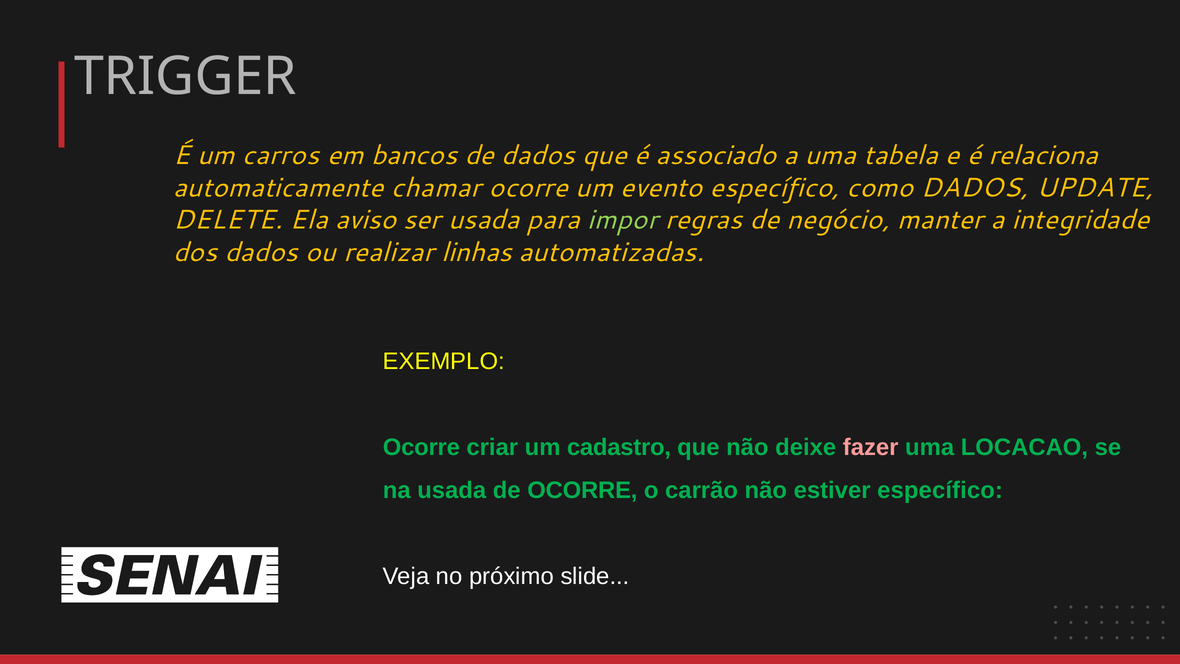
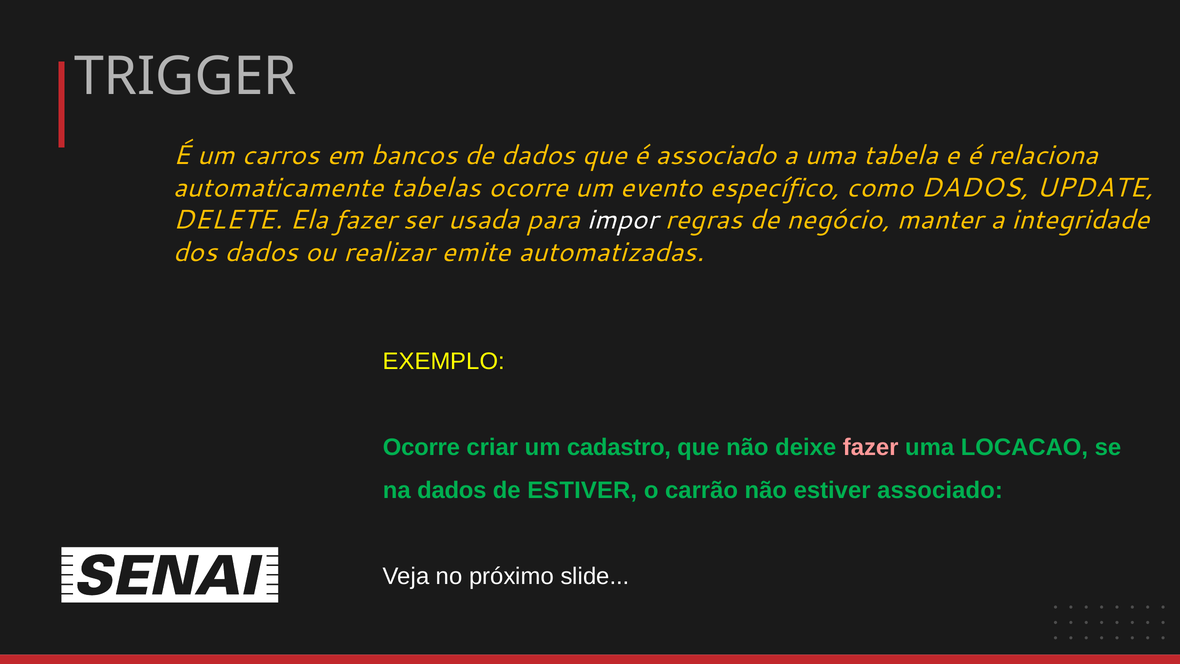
chamar: chamar -> tabelas (436, 188)
Ela aviso: aviso -> fazer (366, 220)
impor colour: light green -> white (623, 220)
linhas: linhas -> emite (476, 252)
na usada: usada -> dados (452, 490)
de OCORRE: OCORRE -> ESTIVER (582, 490)
estiver específico: específico -> associado (940, 490)
